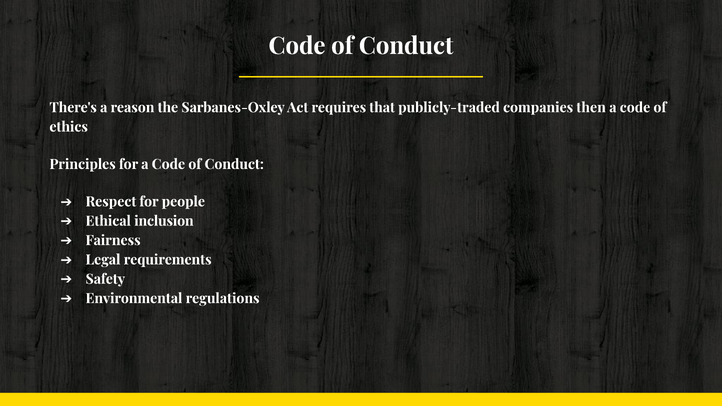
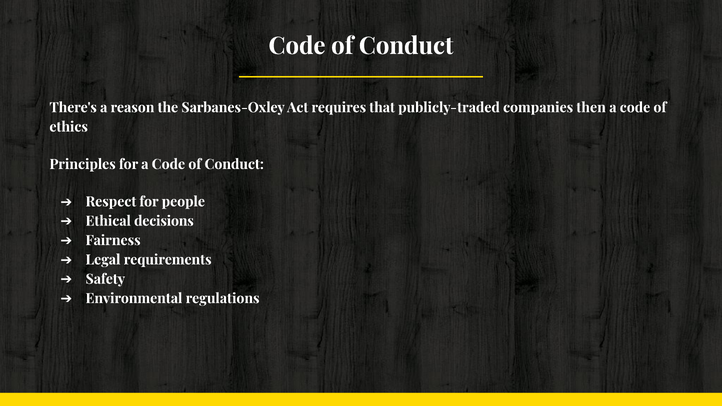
inclusion: inclusion -> decisions (164, 221)
